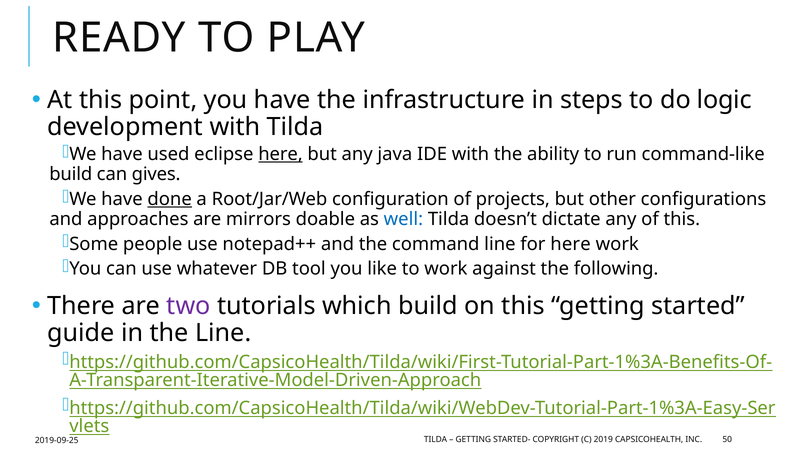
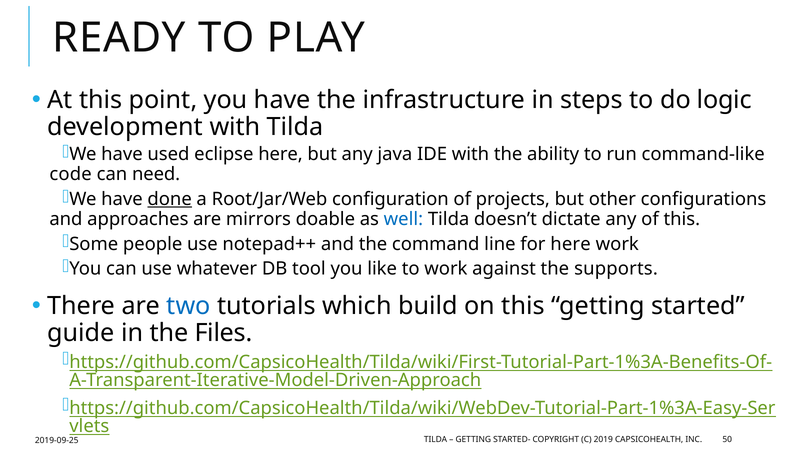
here underline: present -> none (281, 154)
build: build -> code (71, 174)
gives: gives -> need (156, 174)
following: following -> supports (616, 269)
two colour: purple -> blue (189, 306)
the Line: Line -> Files (223, 333)
